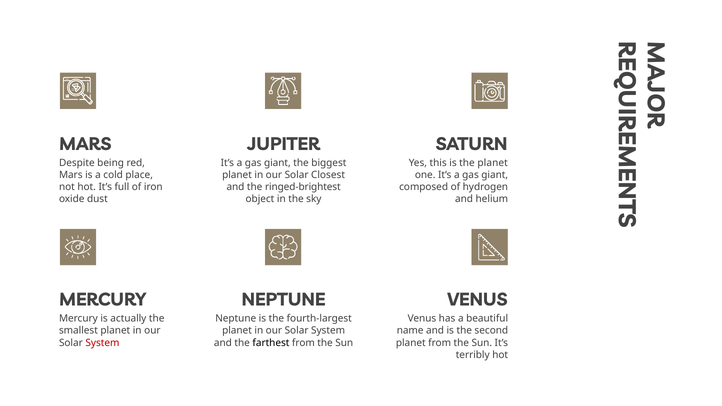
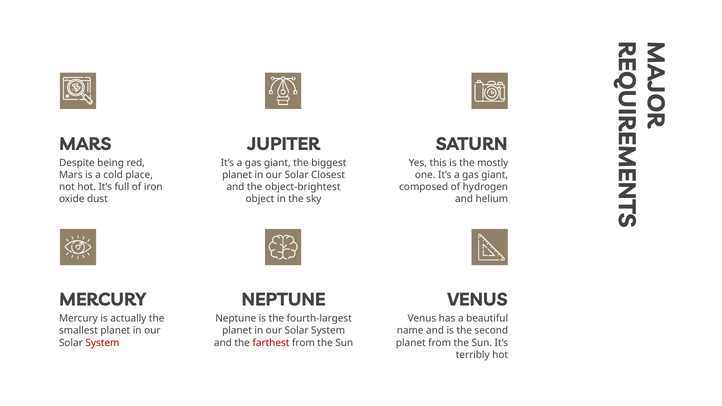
the planet: planet -> mostly (493, 163)
ringed-brightest: ringed-brightest -> object-brightest (303, 187)
farthest colour: black -> red (271, 343)
